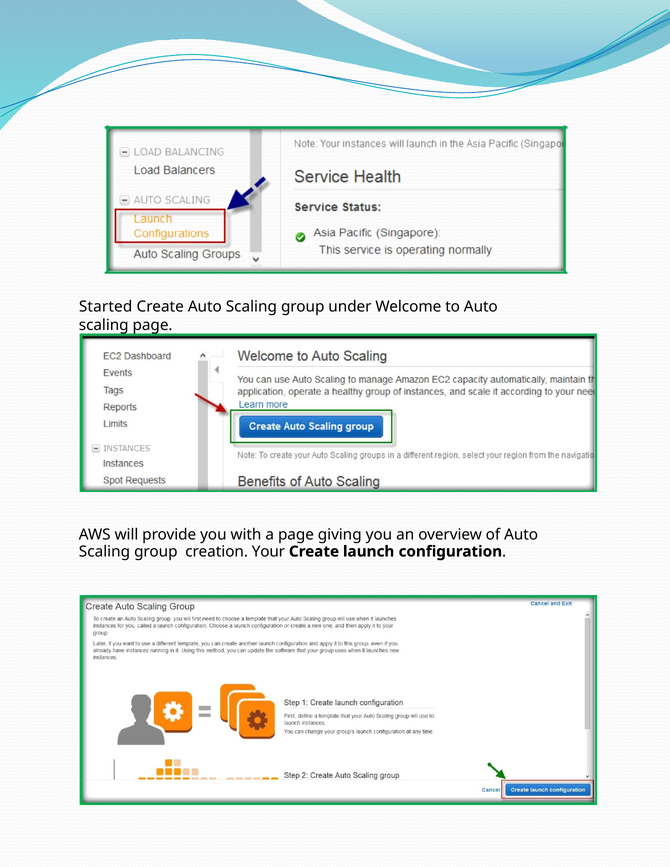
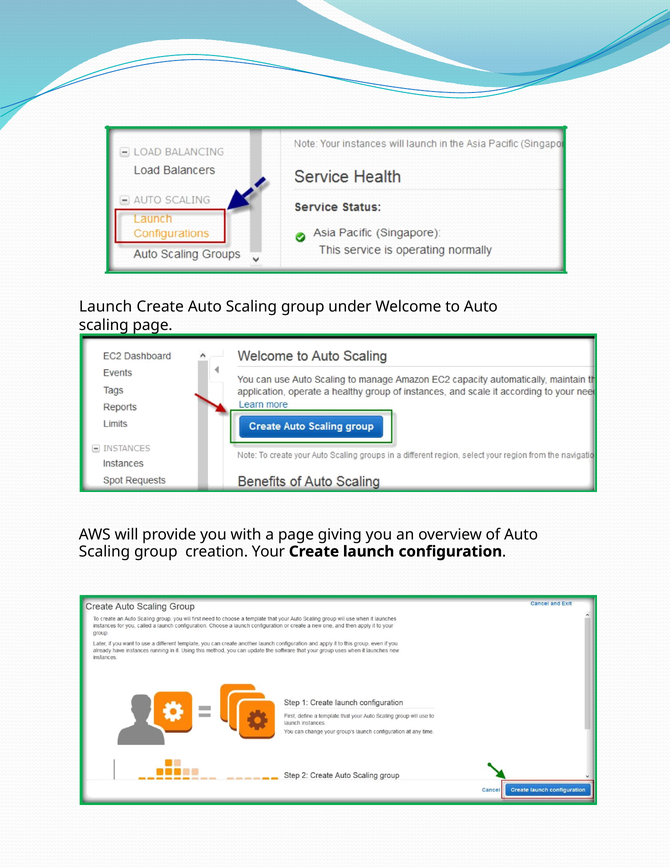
Started: Started -> Launch (106, 307)
